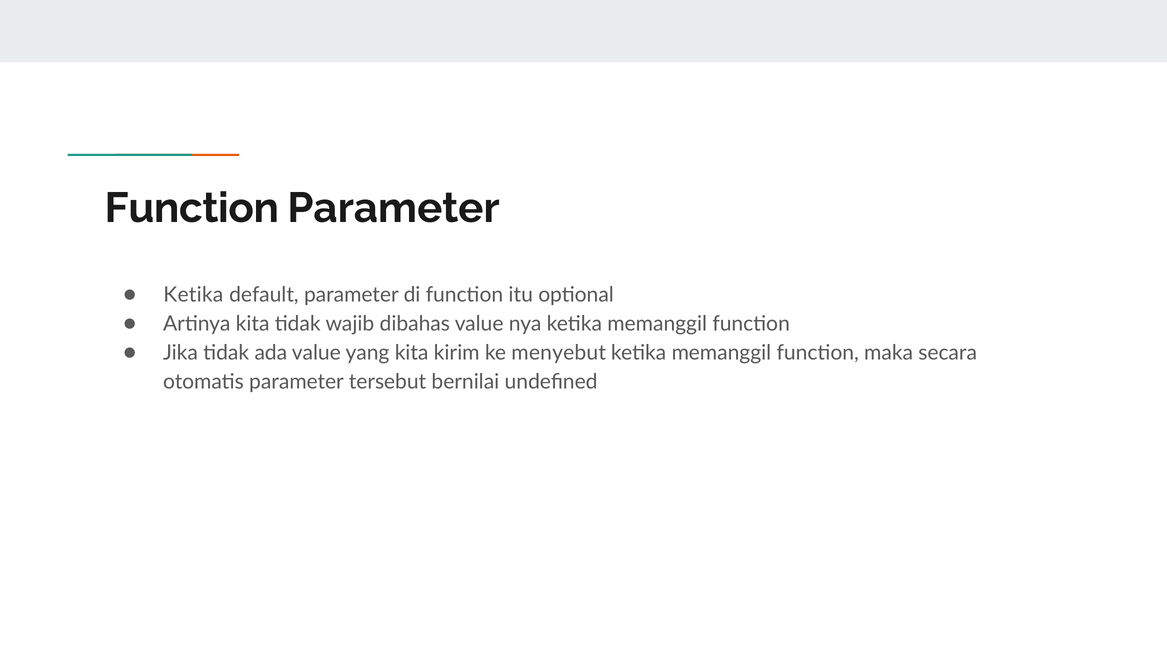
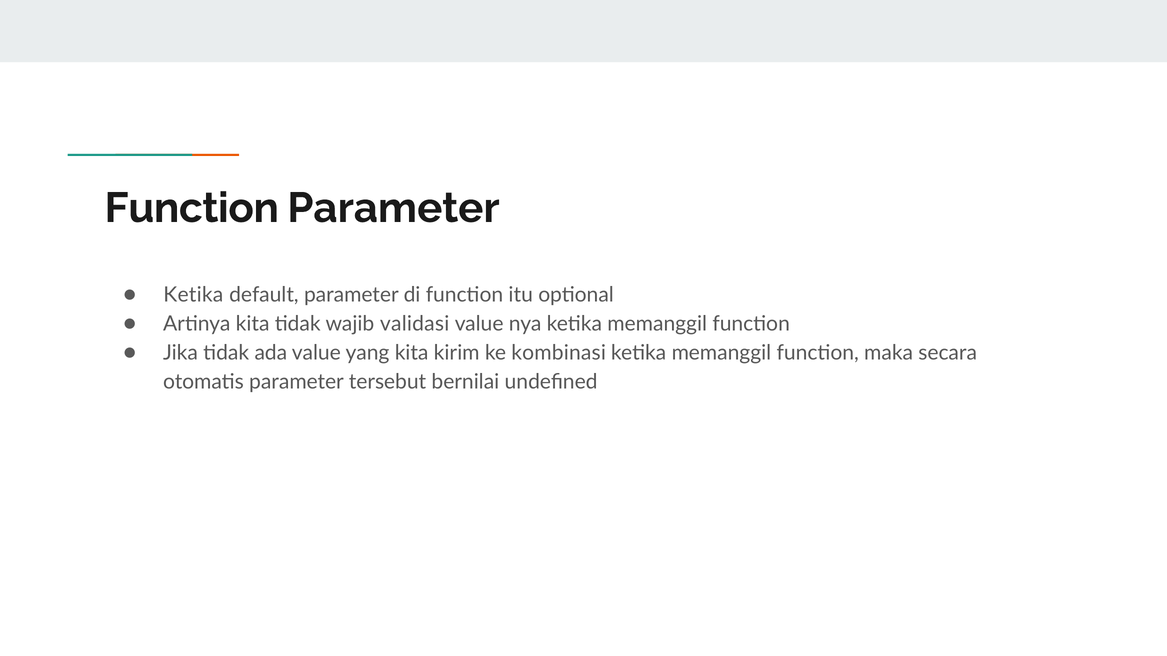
dibahas: dibahas -> validasi (415, 324)
menyebut: menyebut -> kombinasi (559, 353)
